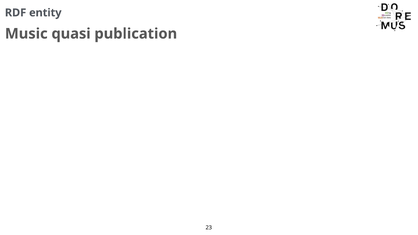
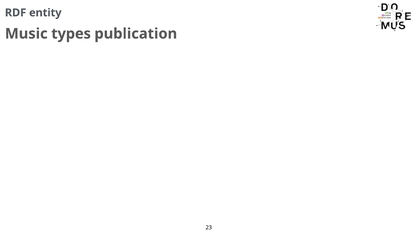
quasi: quasi -> types (71, 34)
